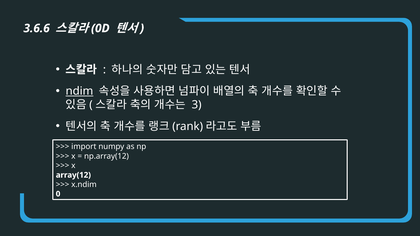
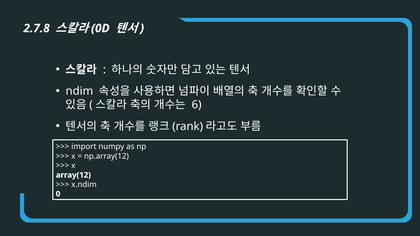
3.6.6: 3.6.6 -> 2.7.8 (37, 28)
ndim underline: present -> none (79, 91)
3: 3 -> 6 (197, 105)
